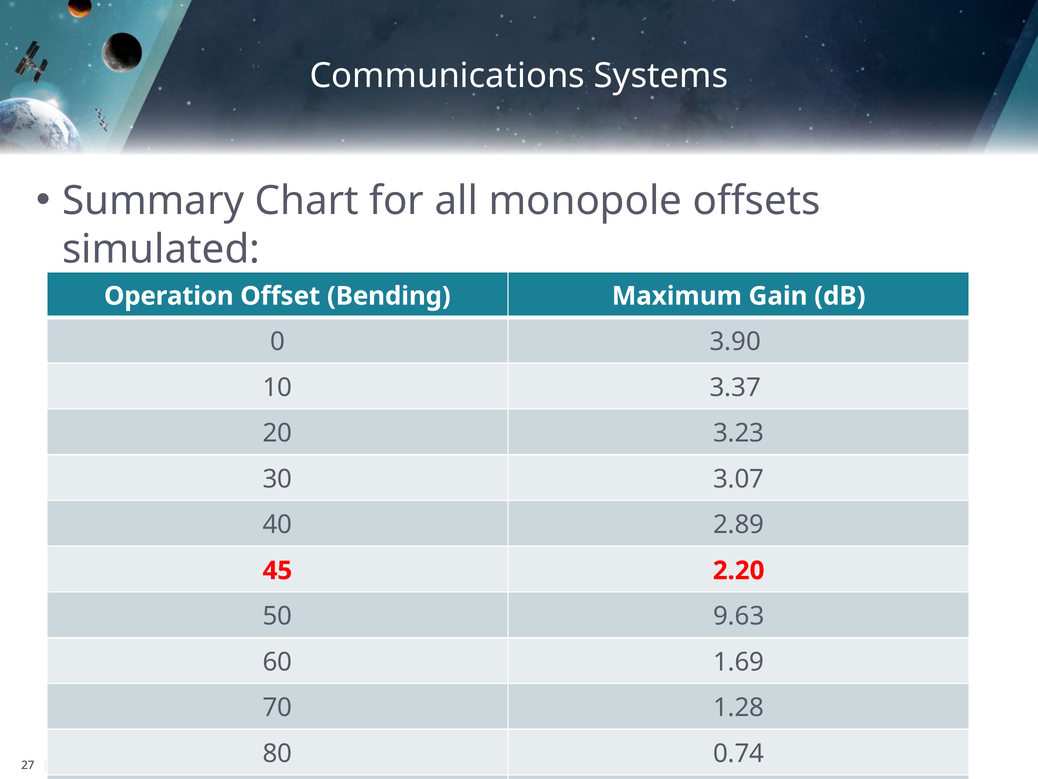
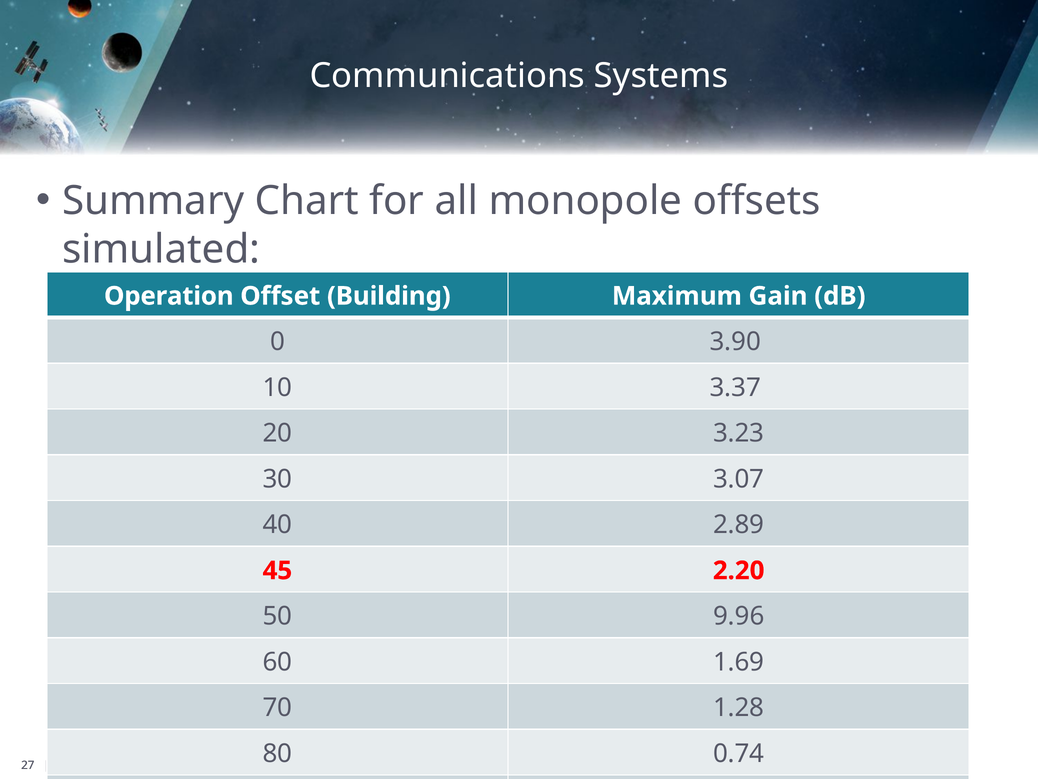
Bending: Bending -> Building (389, 296)
9.63: 9.63 -> 9.96 (739, 616)
